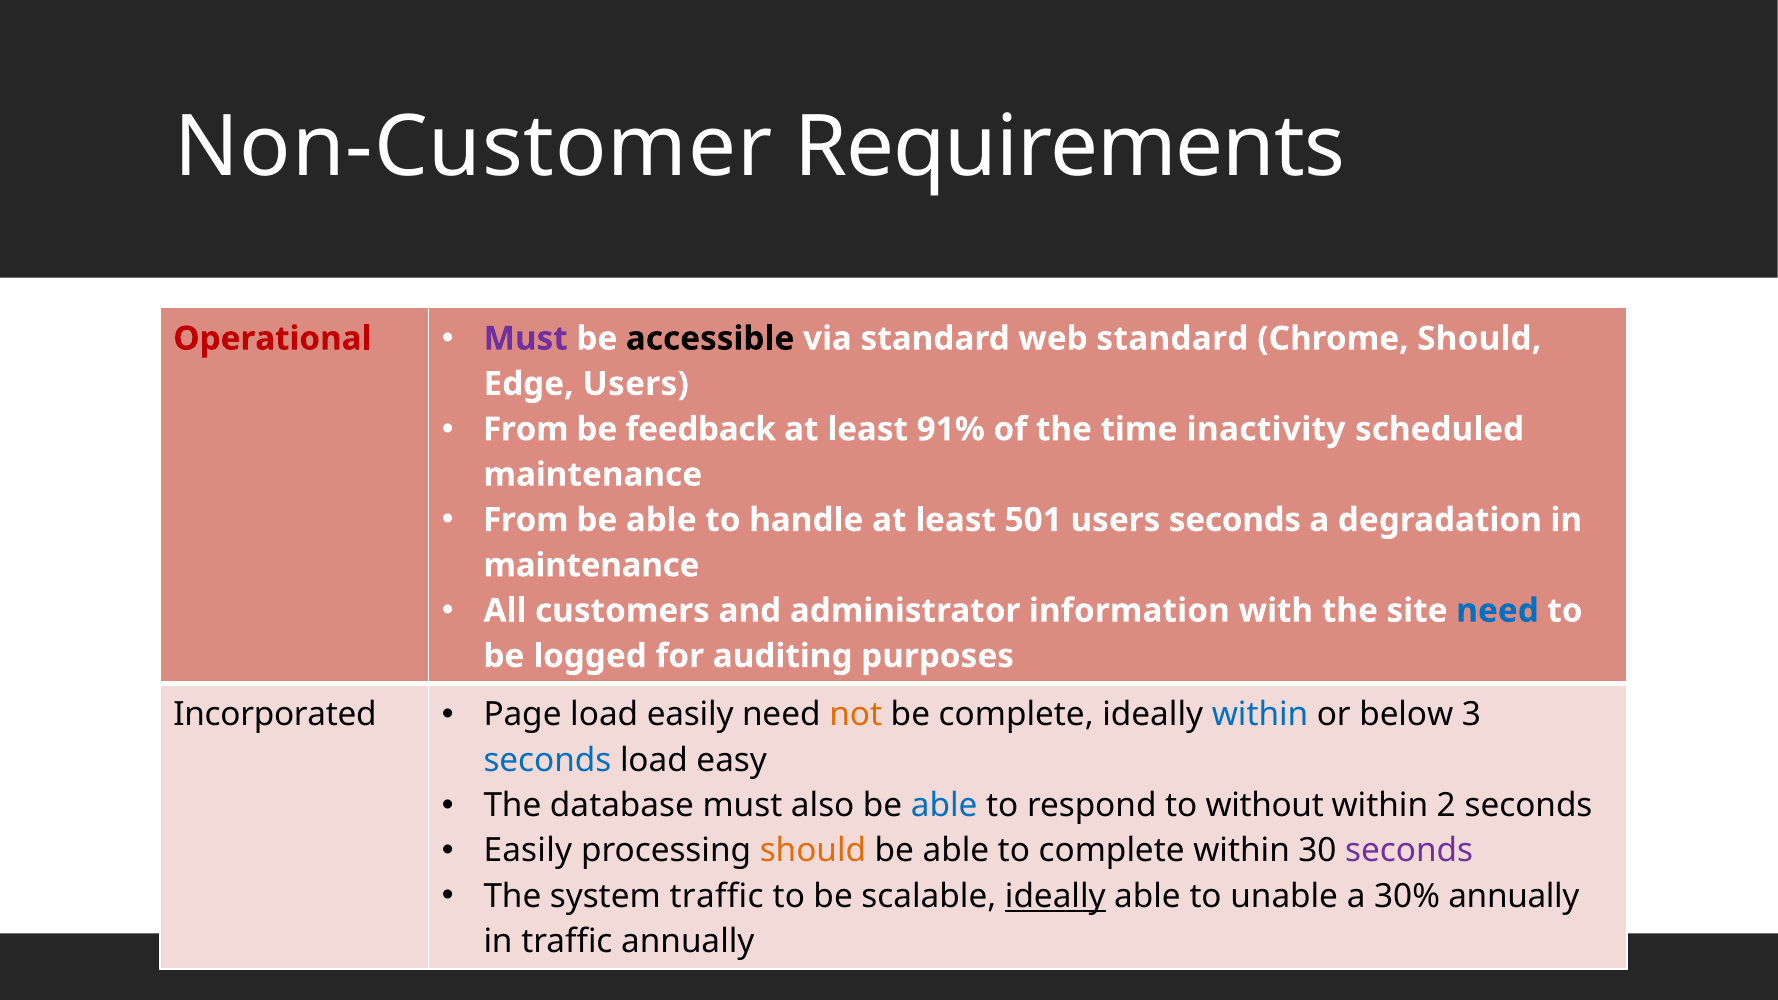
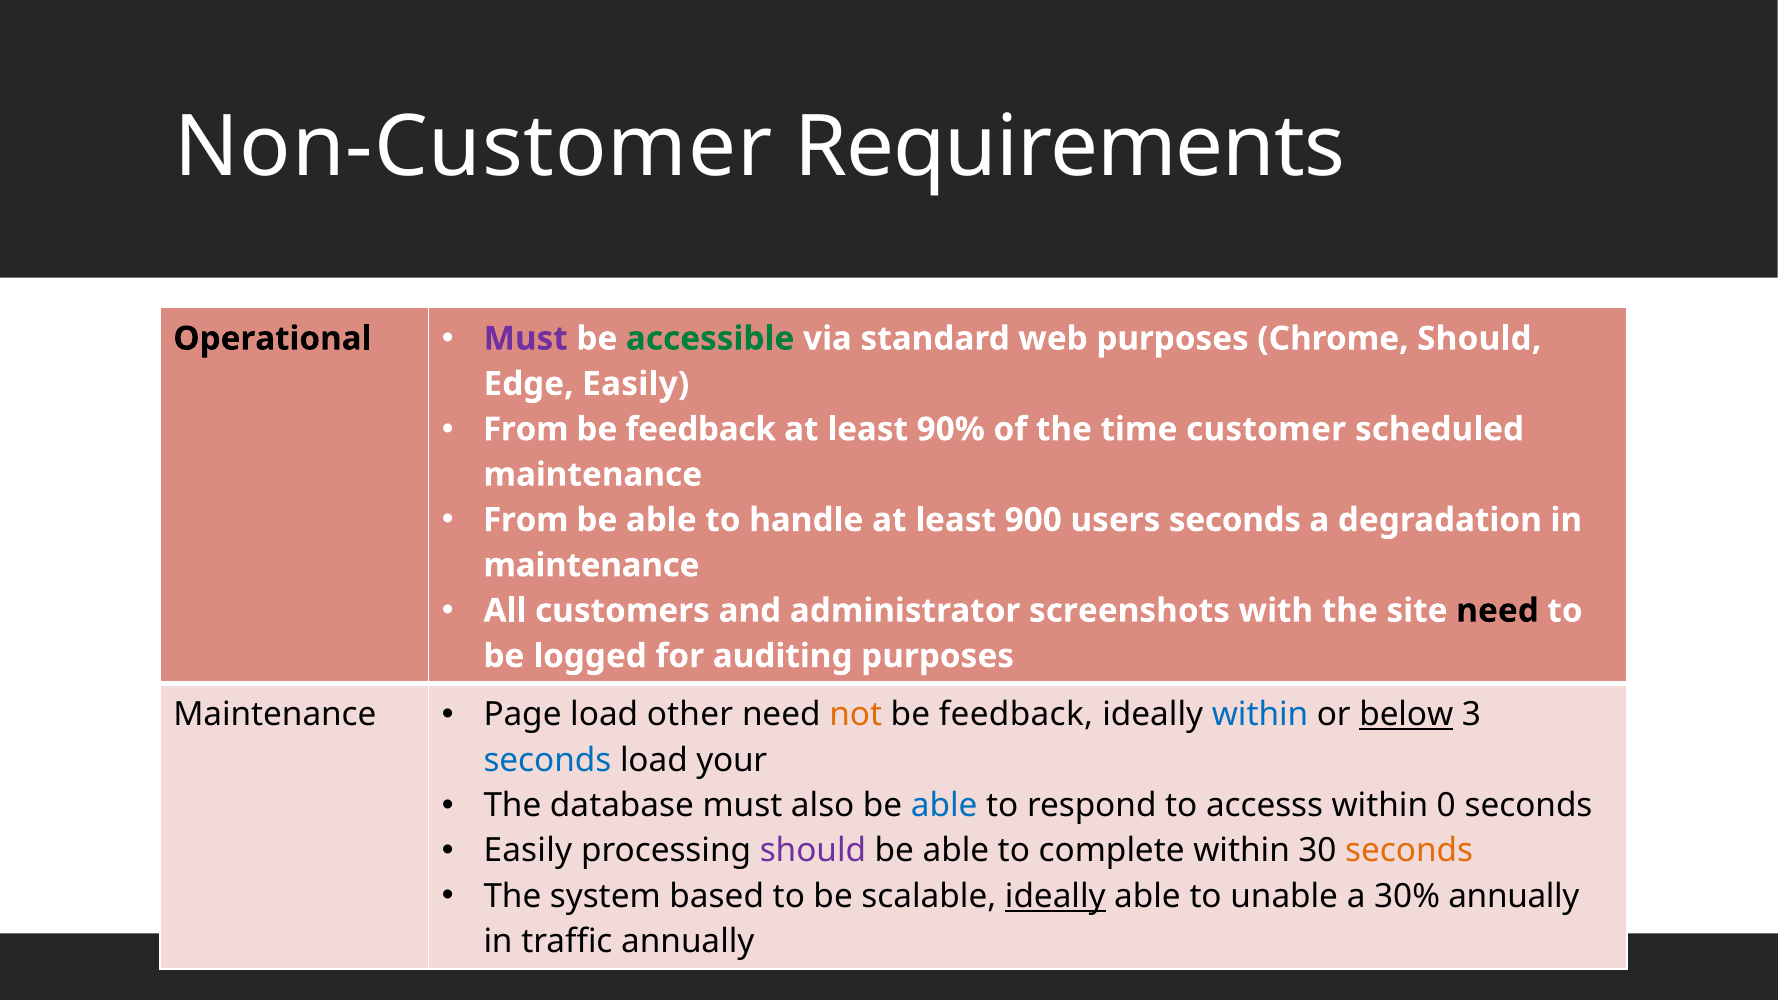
Operational colour: red -> black (272, 339)
accessible colour: black -> green (710, 339)
web standard: standard -> purposes (1173, 339)
Edge Users: Users -> Easily (636, 384)
91%: 91% -> 90% (951, 429)
inactivity: inactivity -> customer (1266, 429)
501: 501 -> 900 (1033, 520)
information: information -> screenshots (1129, 611)
need colour: blue -> black (1498, 611)
Incorporated: Incorporated -> Maintenance (275, 715)
load easily: easily -> other (690, 715)
complete: complete -> feedback (1016, 715)
below underline: none -> present (1406, 715)
easy: easy -> your (732, 760)
without: without -> accesss (1265, 806)
2: 2 -> 0 (1446, 806)
should colour: orange -> purple (813, 851)
seconds colour: purple -> orange (1409, 851)
system traffic: traffic -> based (717, 896)
